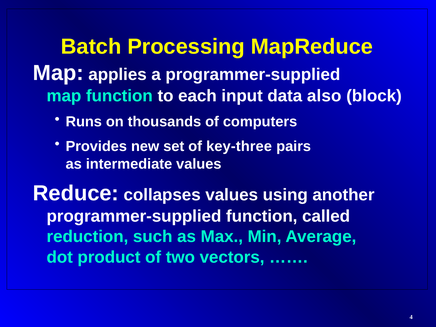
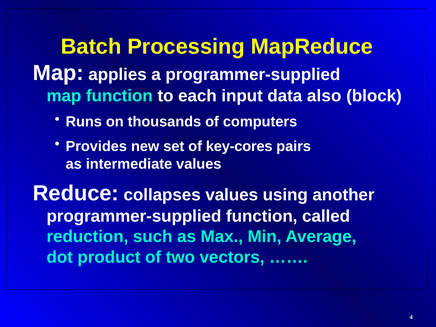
key-three: key-three -> key-cores (239, 146)
